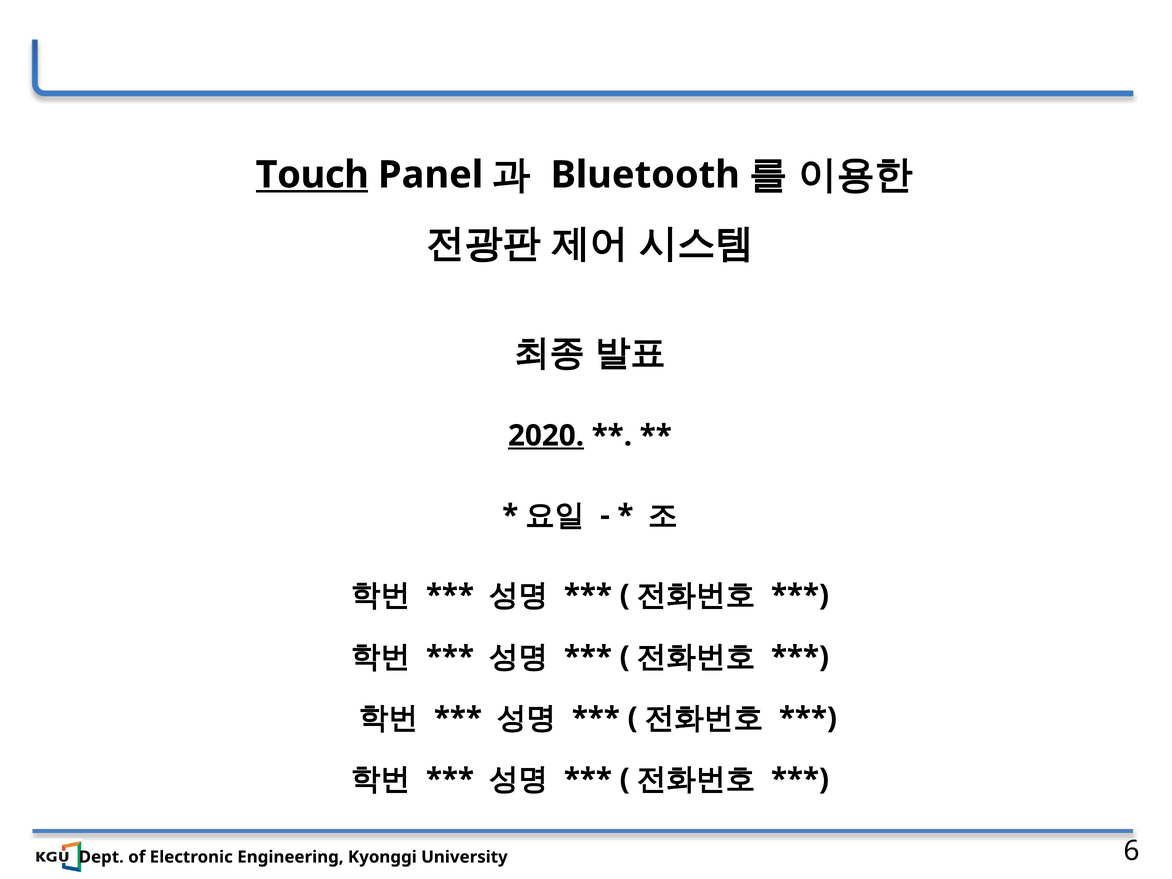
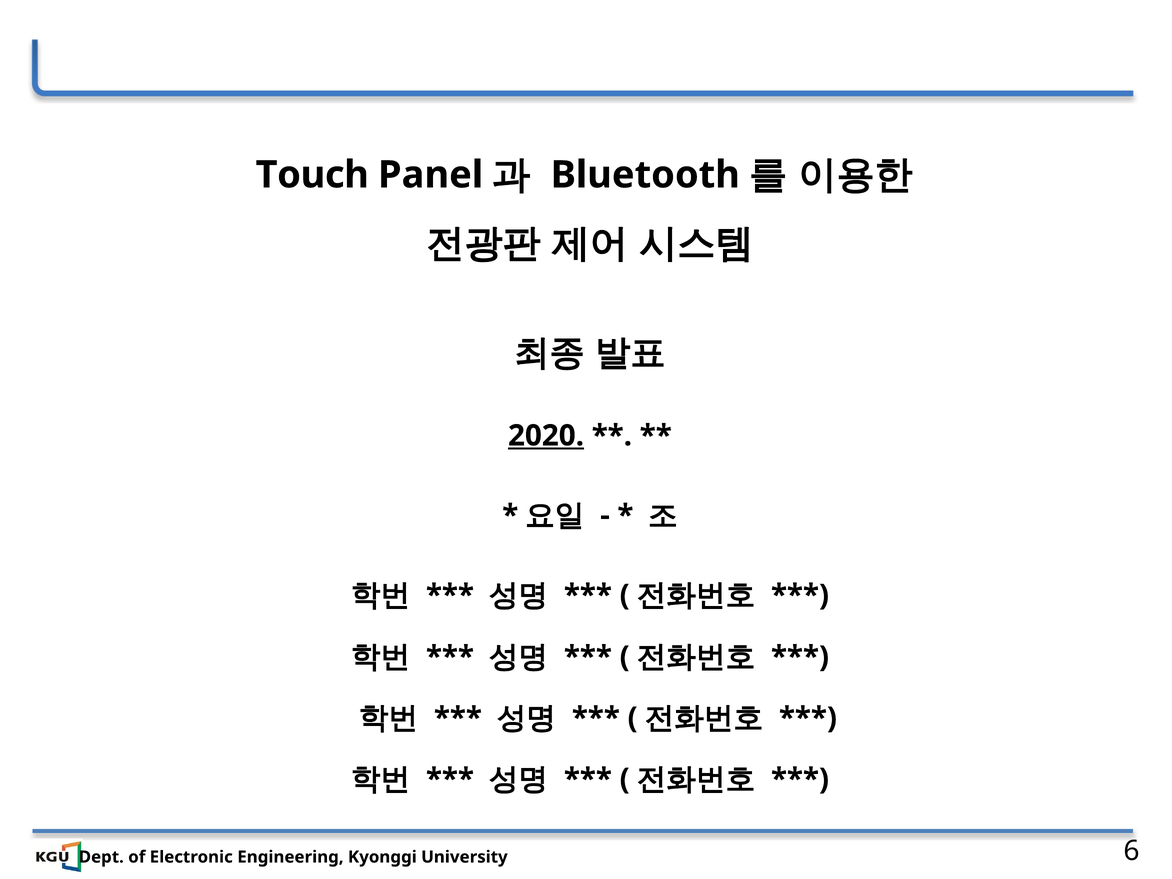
Touch underline: present -> none (312, 175)
